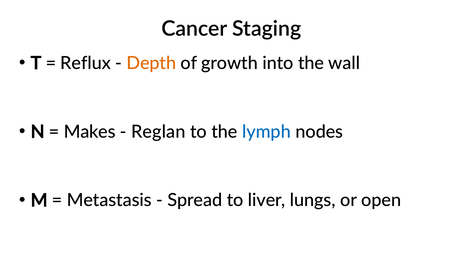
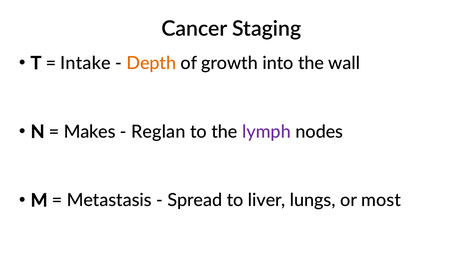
Reflux: Reflux -> Intake (86, 63)
lymph colour: blue -> purple (266, 132)
open: open -> most (381, 200)
